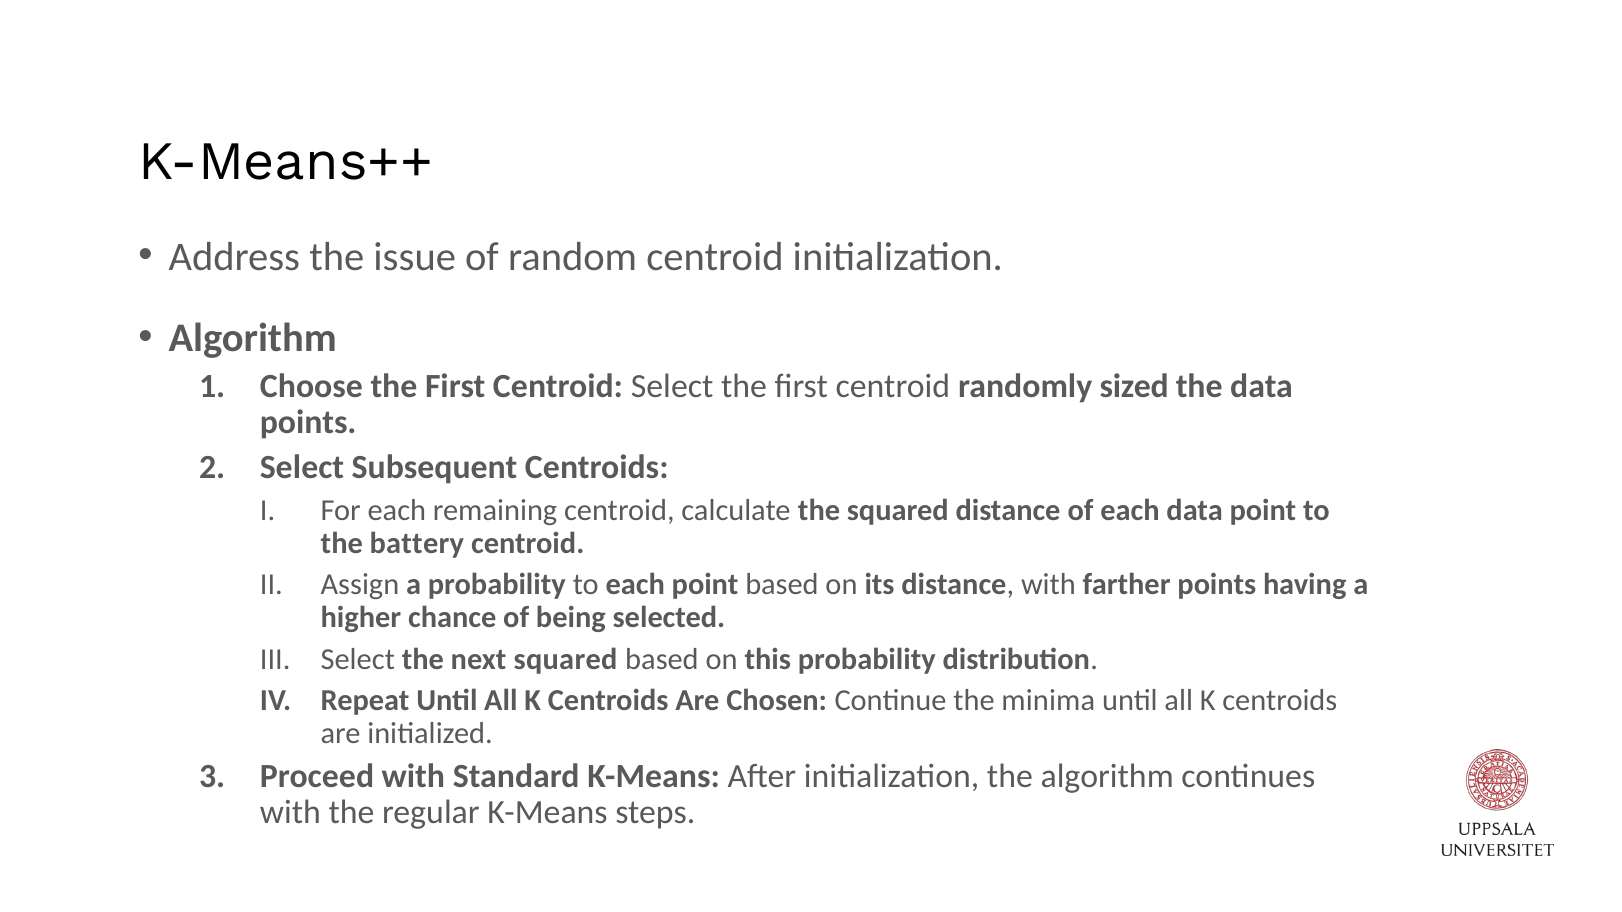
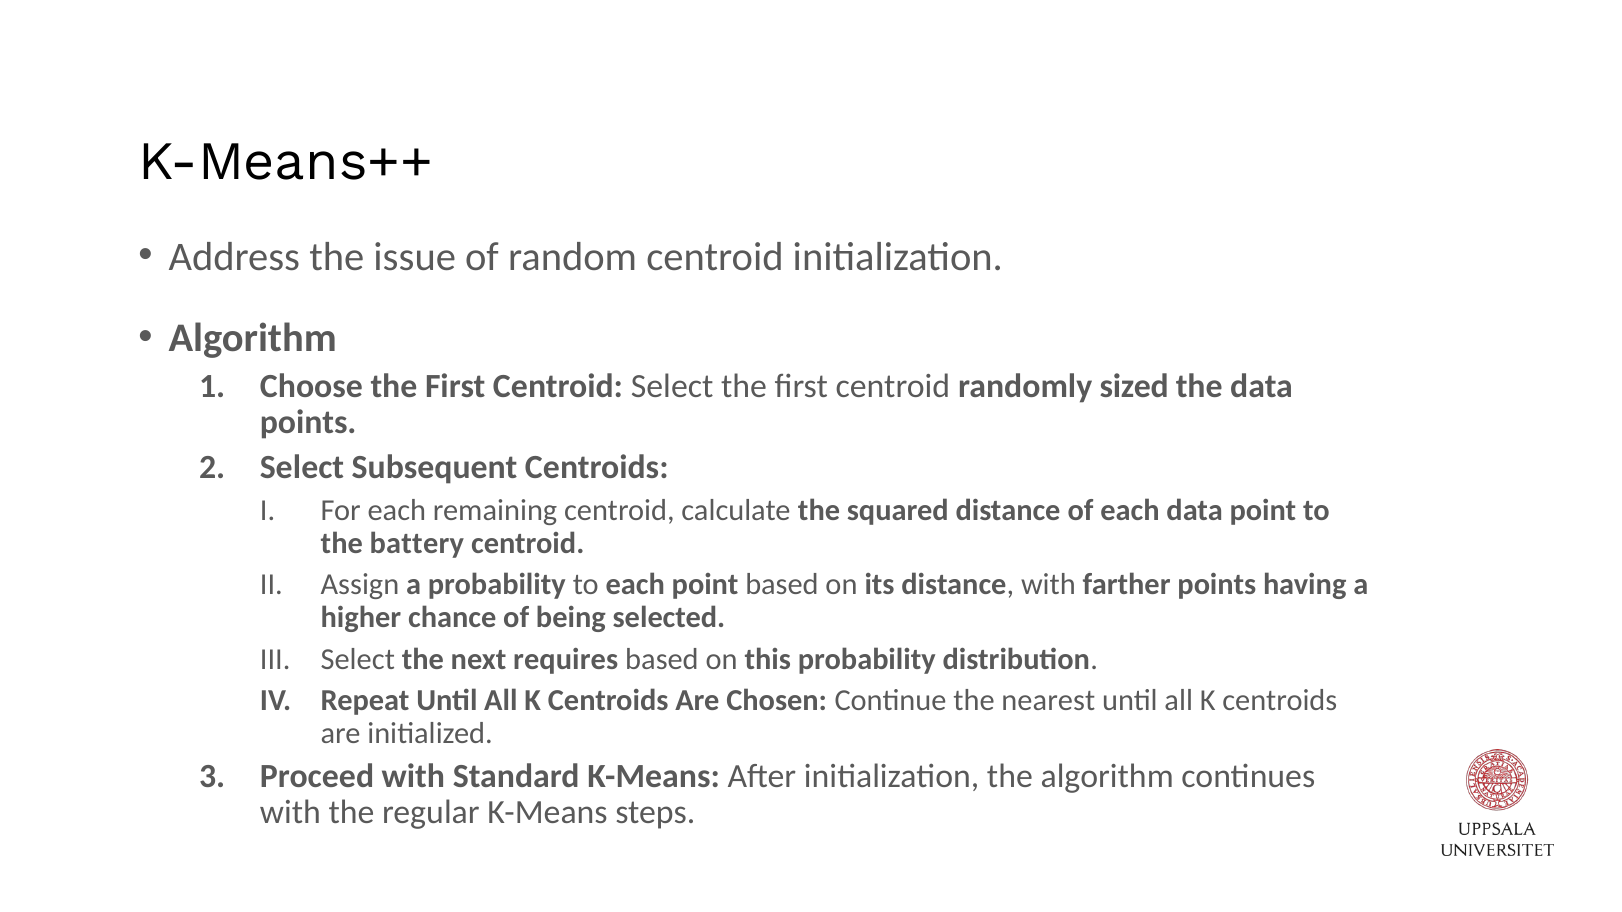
next squared: squared -> requires (566, 659)
minima: minima -> nearest (1048, 701)
